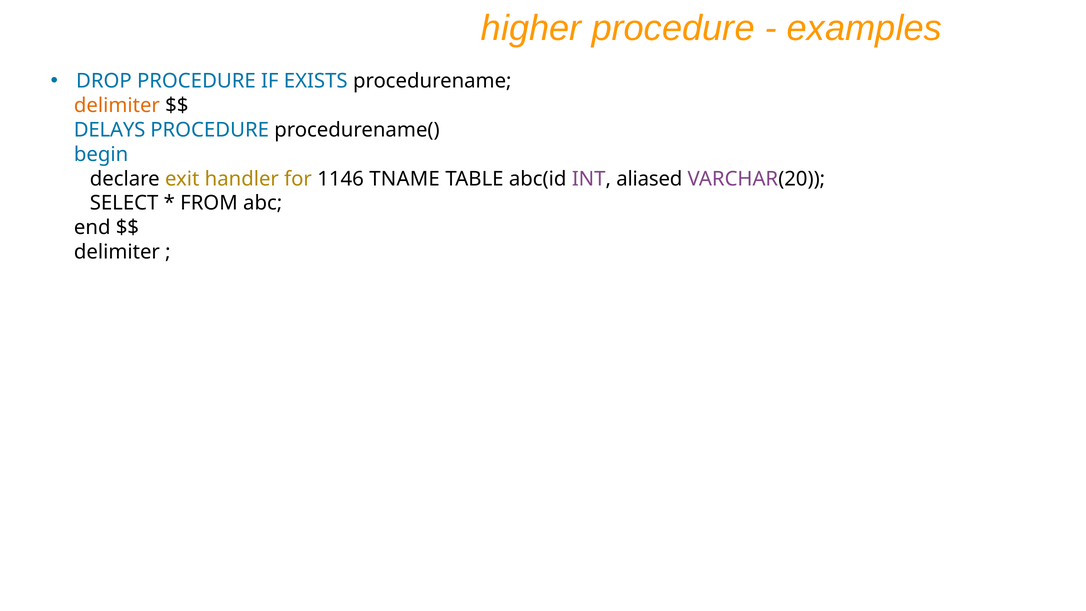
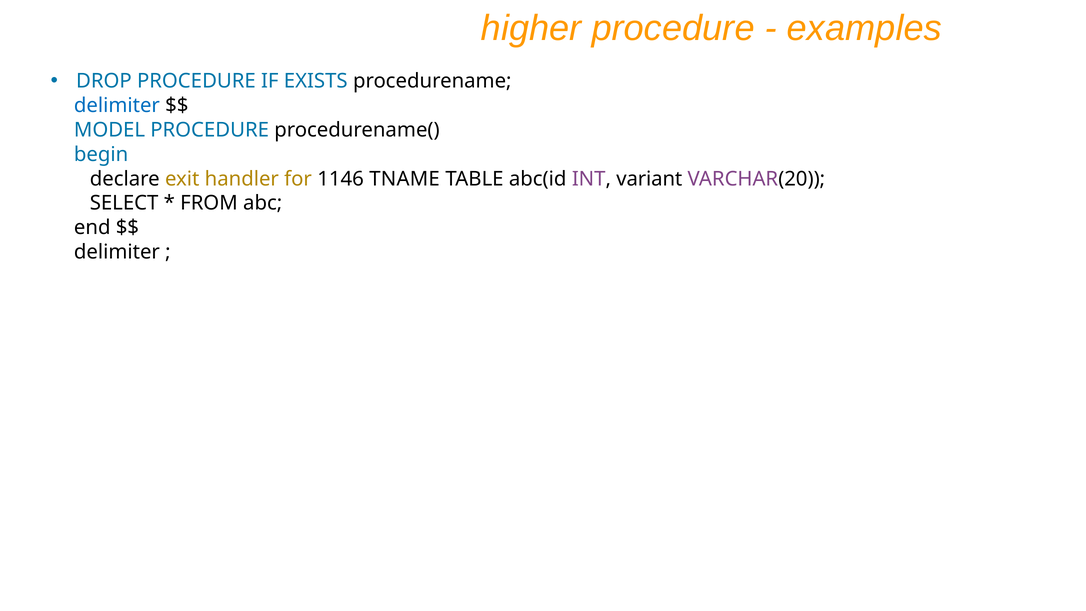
delimiter colour: orange -> blue (117, 105)
DELAYS: DELAYS -> MODEL (110, 130)
aliased: aliased -> variant (649, 179)
